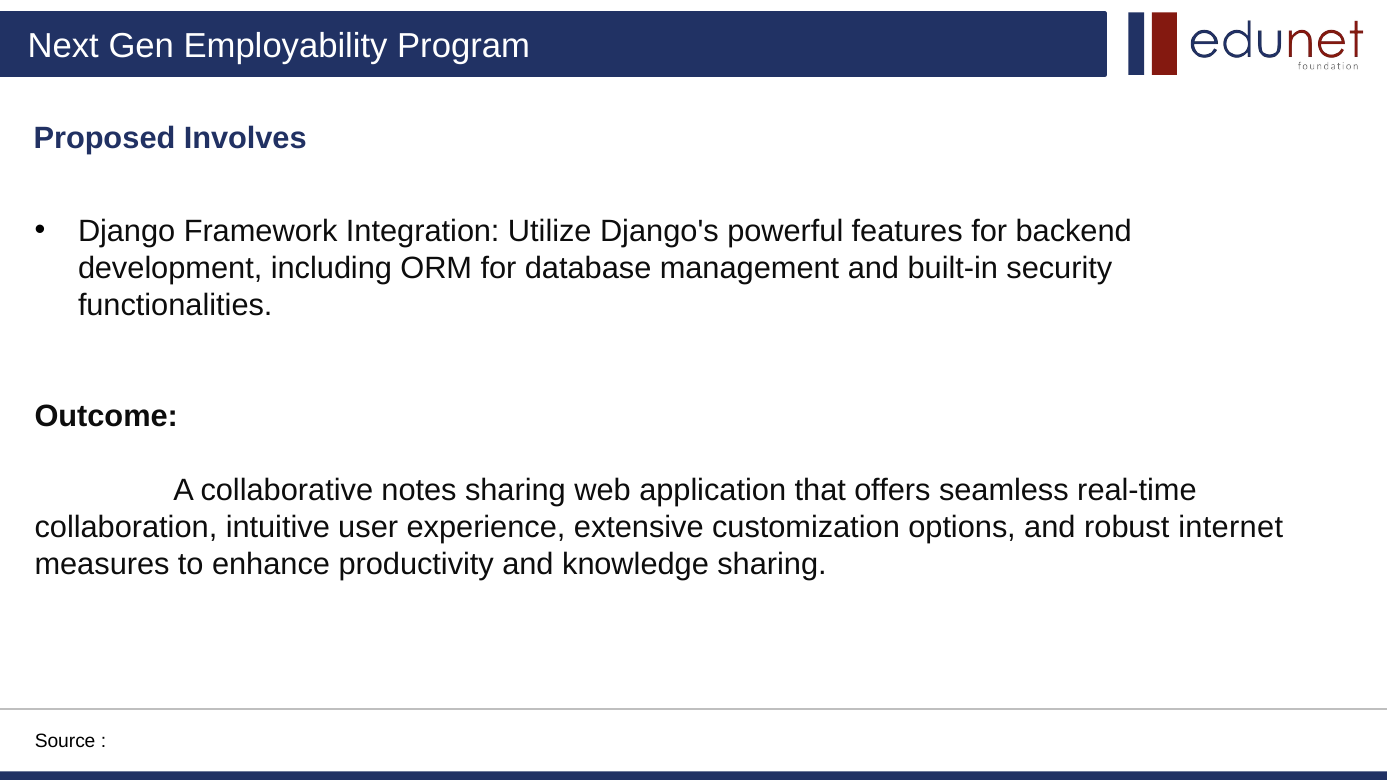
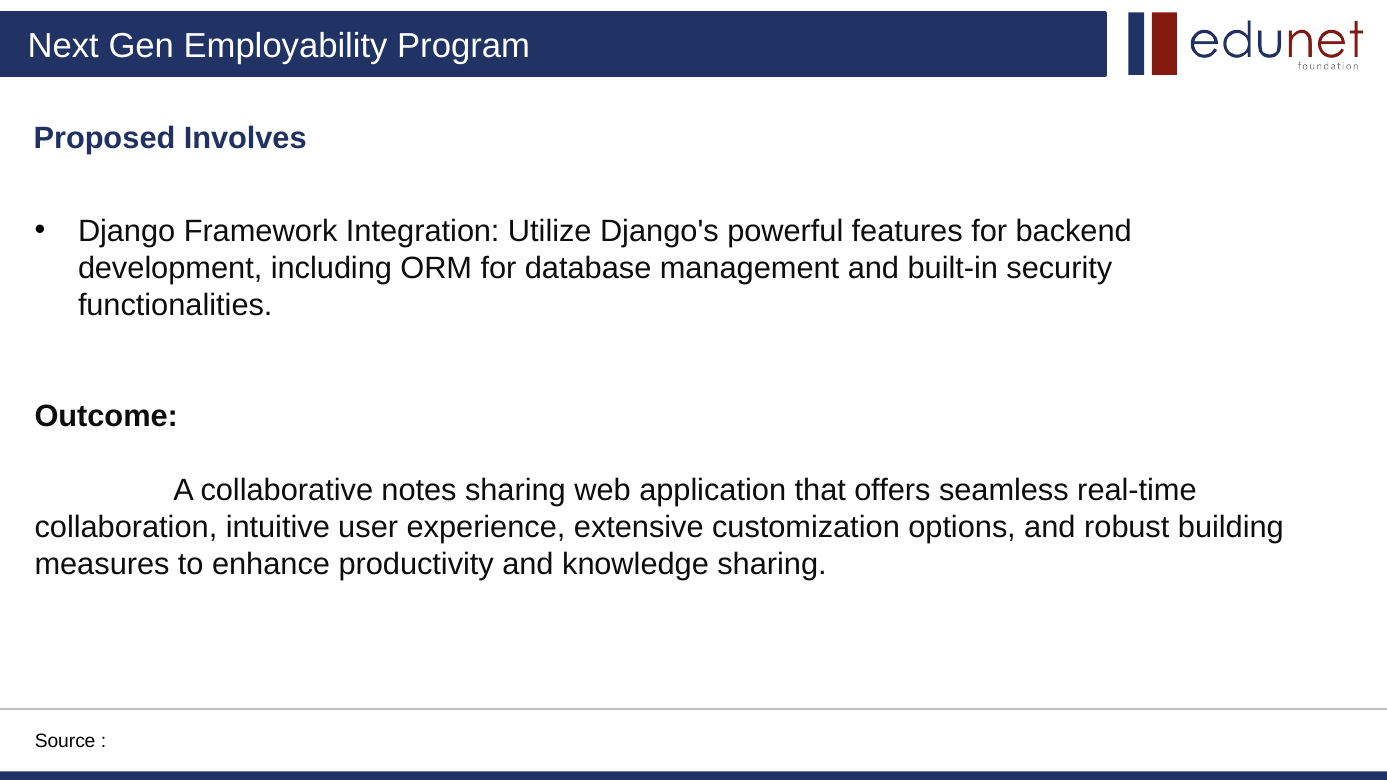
internet: internet -> building (1231, 527)
